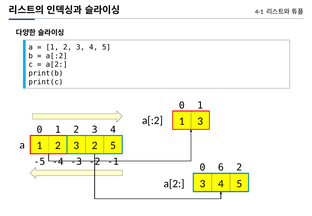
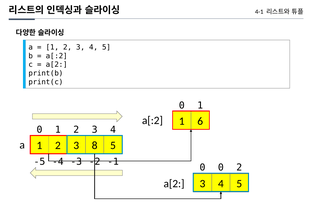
a[:2 1 3: 3 -> 6 (200, 121)
3 2: 2 -> 8 (95, 145)
0 6: 6 -> 0 (221, 168)
